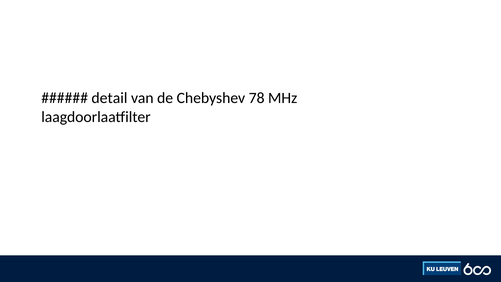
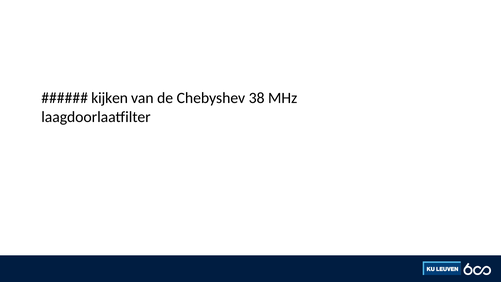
detail: detail -> kijken (110, 98)
78: 78 -> 38 (257, 98)
